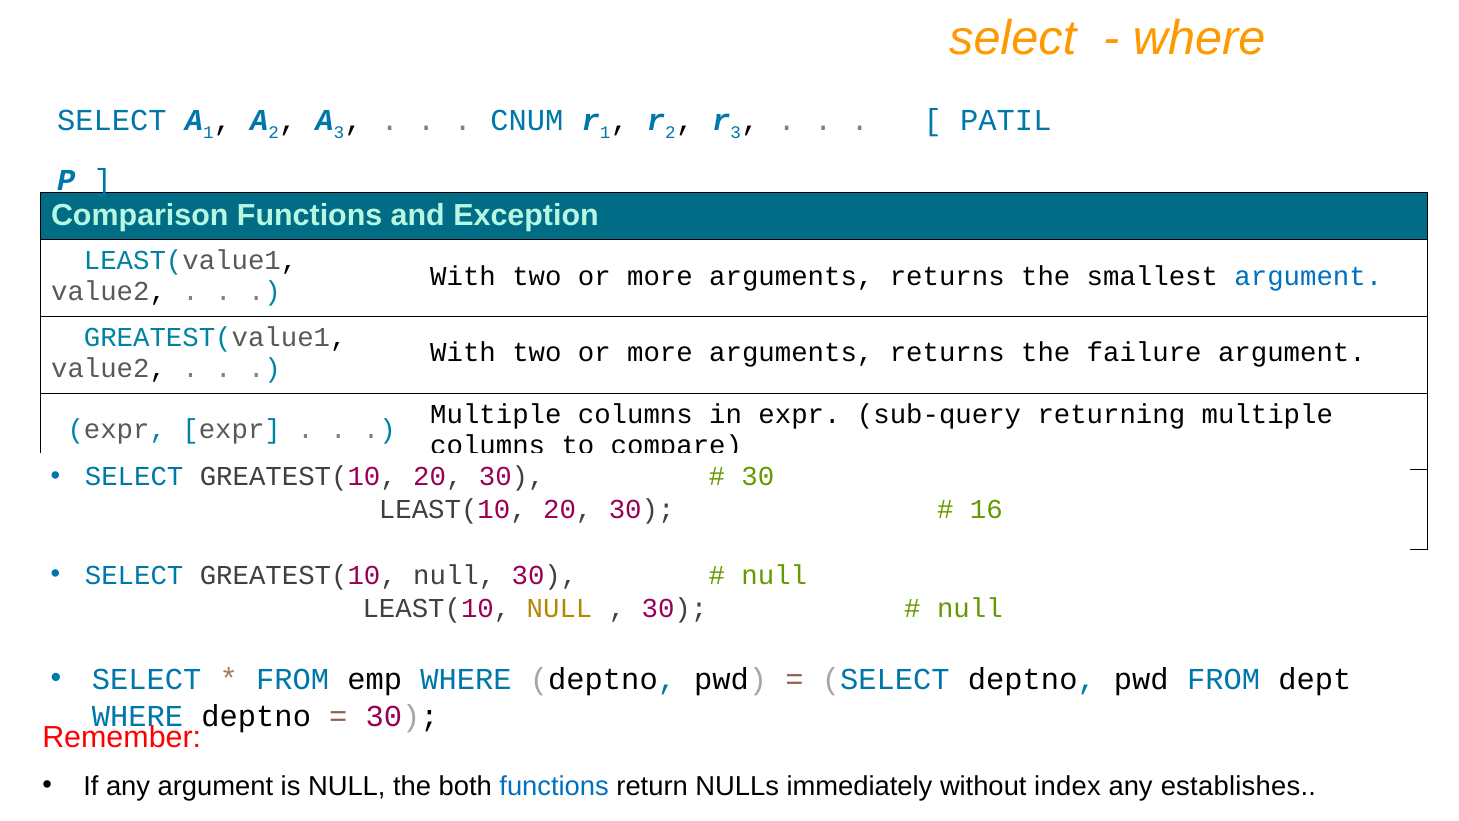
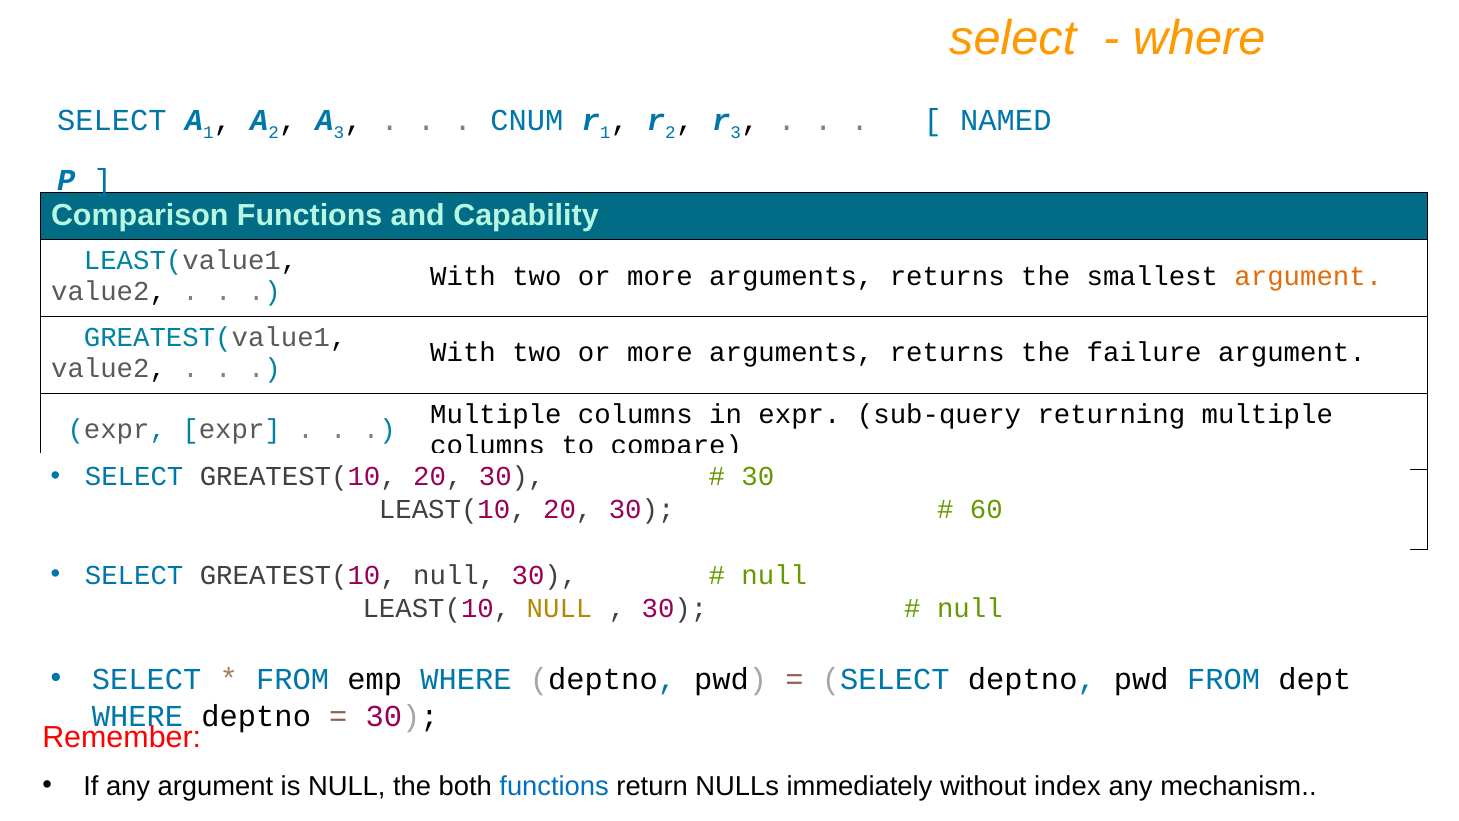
PATIL: PATIL -> NAMED (1006, 120)
Exception: Exception -> Capability (526, 215)
argument colour: blue -> orange (1308, 276)
16: 16 -> 60 (986, 509)
establishes: establishes -> mechanism (1238, 786)
